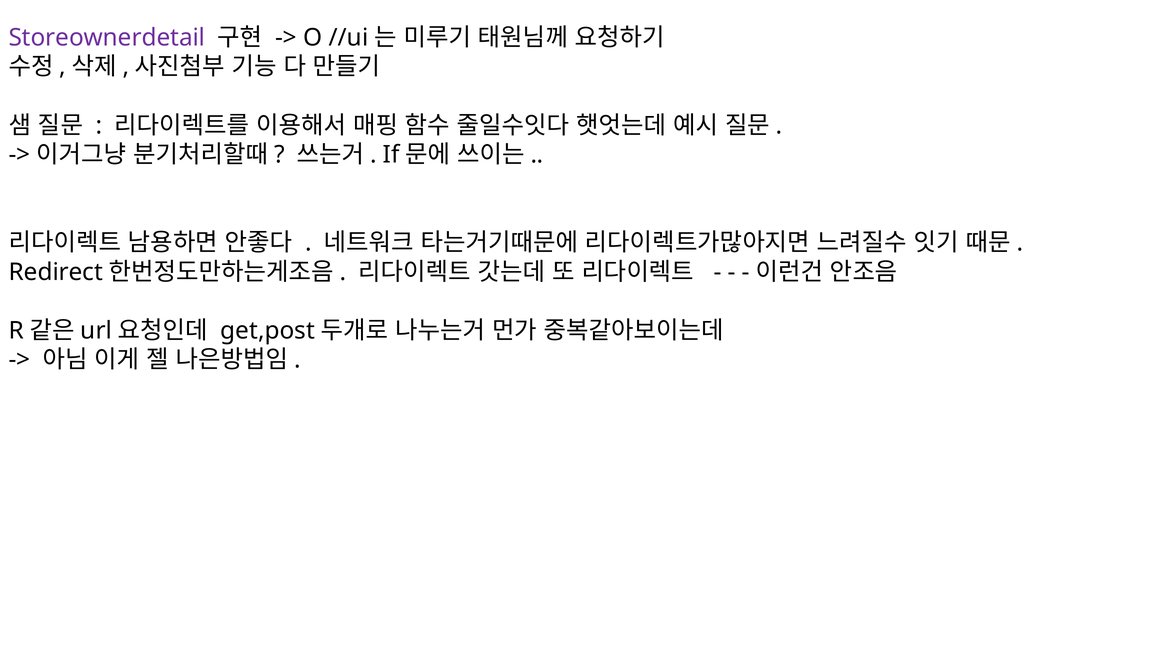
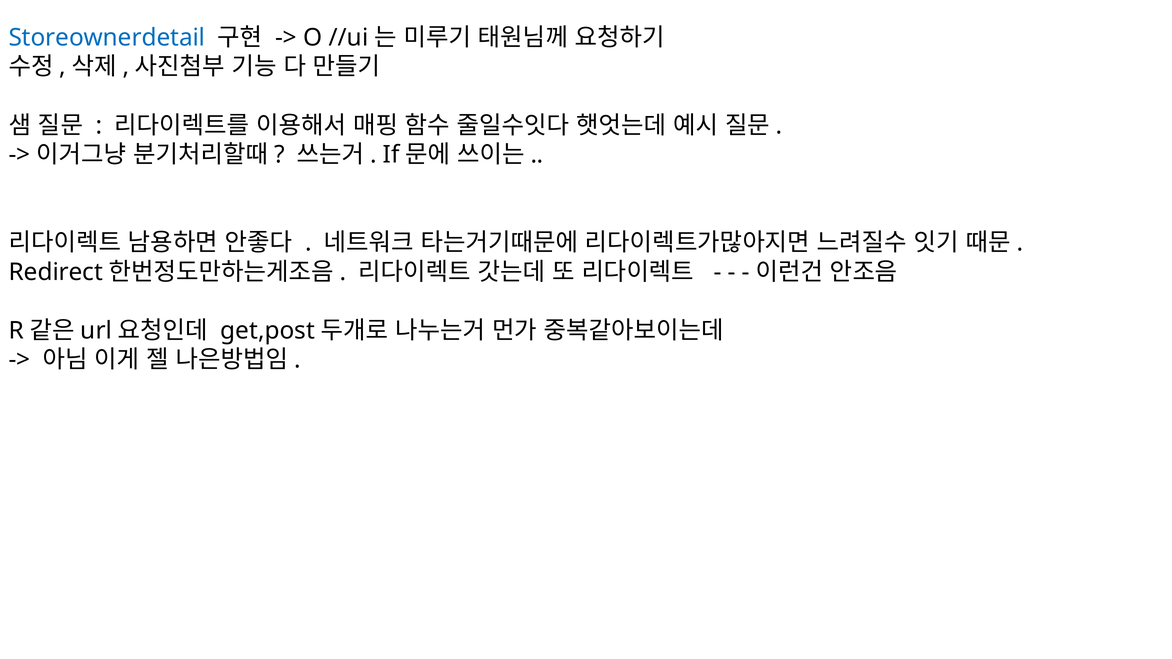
Storeownerdetail colour: purple -> blue (107, 38)
